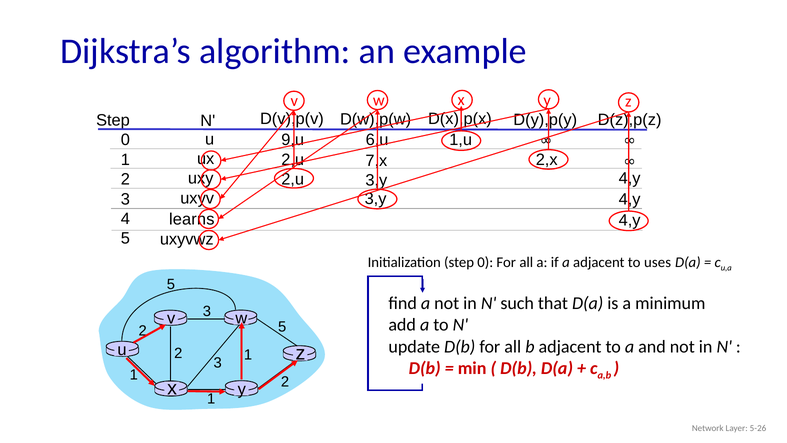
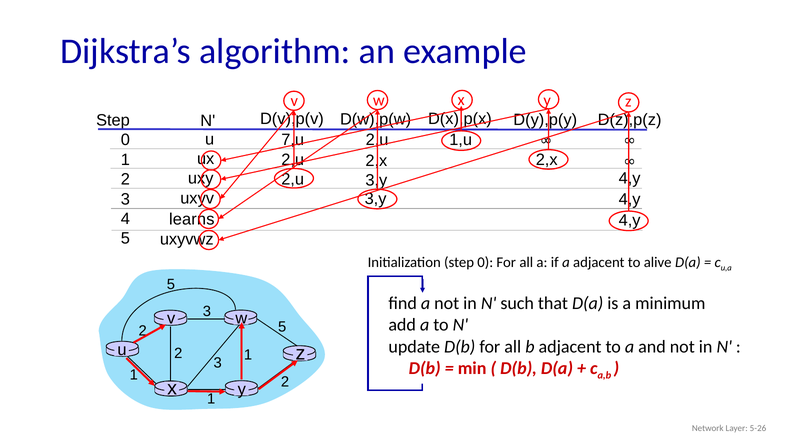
6,u: 6,u -> 2,u (377, 140)
9,u: 9,u -> 7,u (293, 140)
7,x: 7,x -> 2,x (376, 161)
uses: uses -> alive (658, 262)
